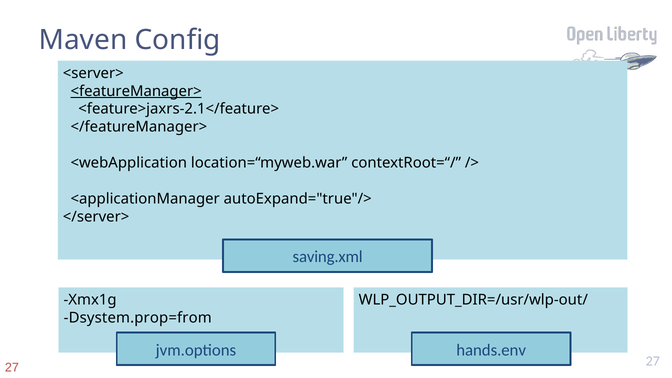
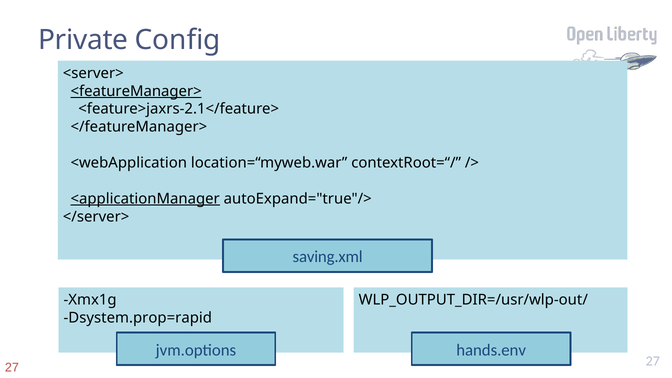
Maven: Maven -> Private (83, 40)
<applicationManager underline: none -> present (145, 199)
Dsystem.prop=from: Dsystem.prop=from -> Dsystem.prop=rapid (138, 318)
